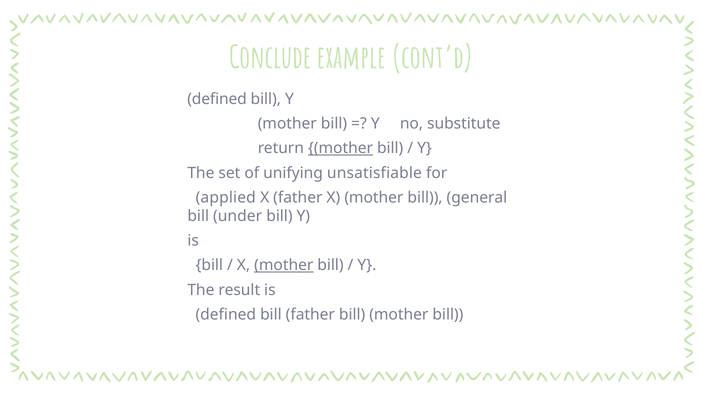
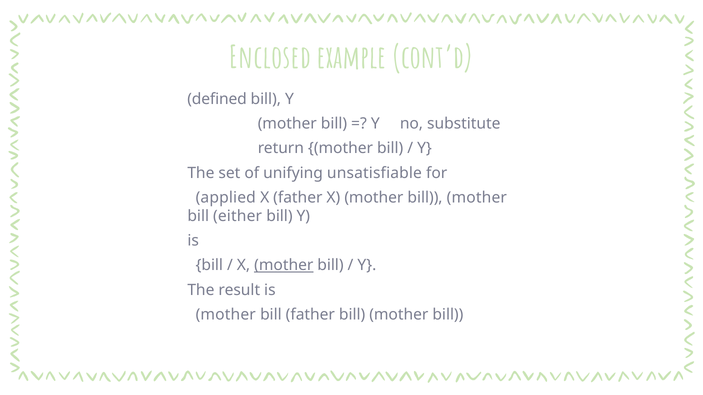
Conclude: Conclude -> Enclosed (270, 58)
mother underline: present -> none (340, 148)
mother bill general: general -> mother (477, 198)
under: under -> either (238, 216)
defined: defined -> mother (226, 315)
